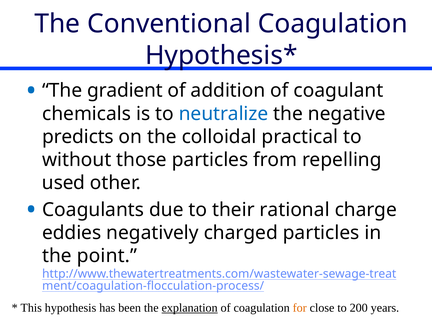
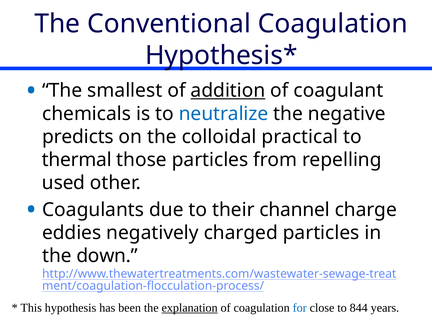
gradient: gradient -> smallest (125, 91)
addition underline: none -> present (228, 91)
without: without -> thermal (77, 160)
rational: rational -> channel (295, 210)
point: point -> down (107, 256)
for colour: orange -> blue (300, 308)
200: 200 -> 844 (359, 308)
